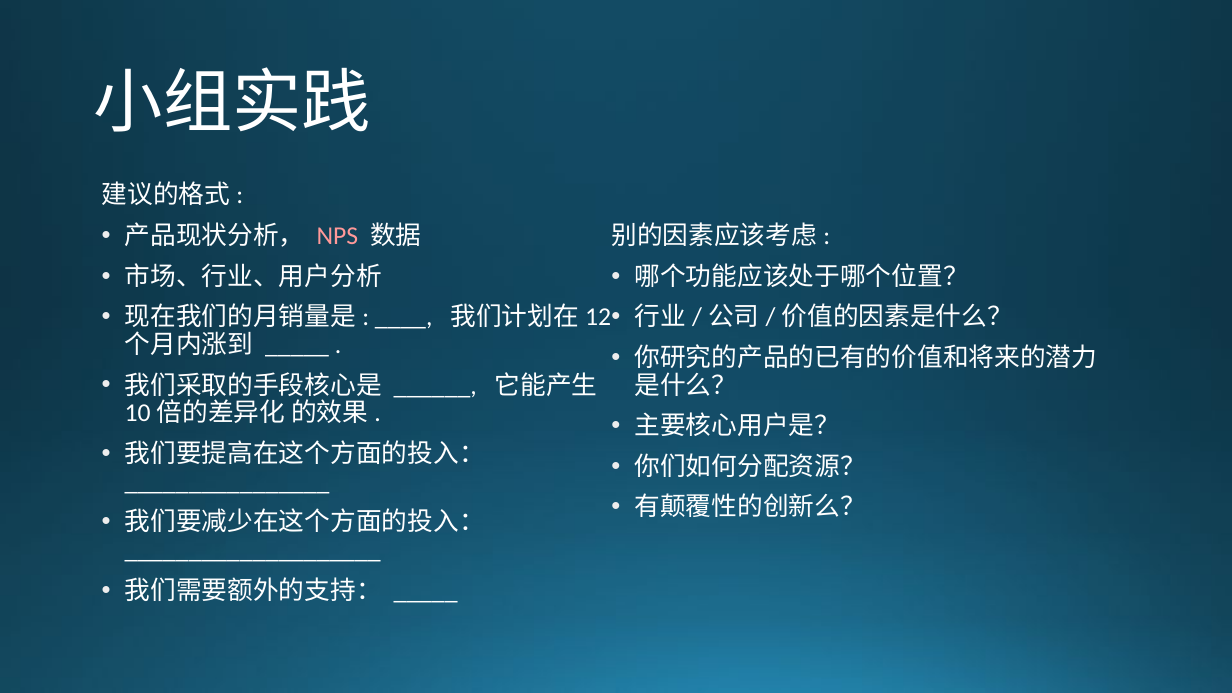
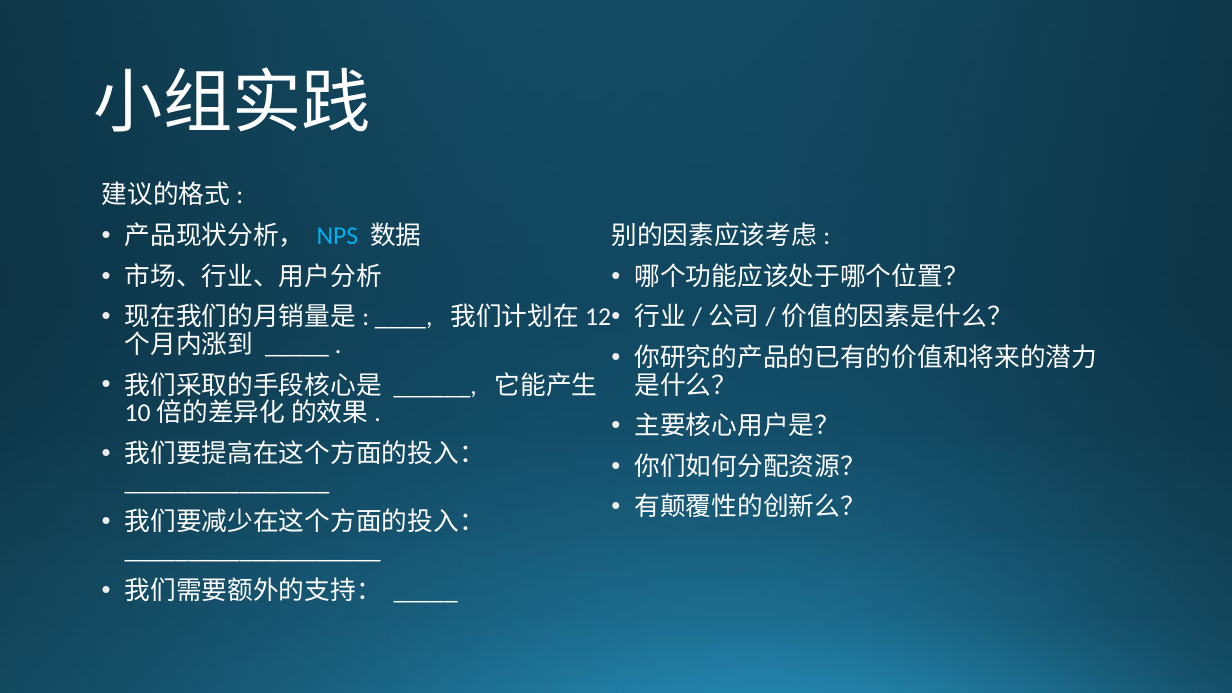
NPS colour: pink -> light blue (337, 236)
